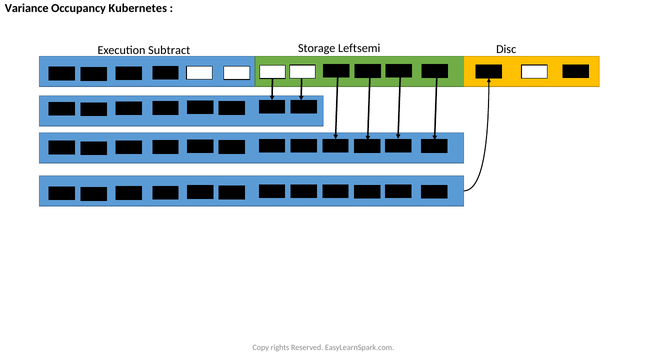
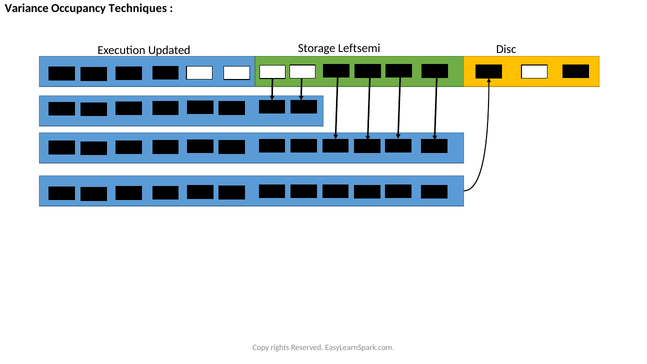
Kubernetes: Kubernetes -> Techniques (138, 8)
Subtract: Subtract -> Updated (169, 50)
